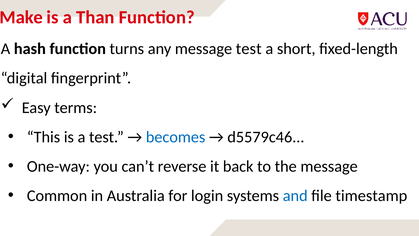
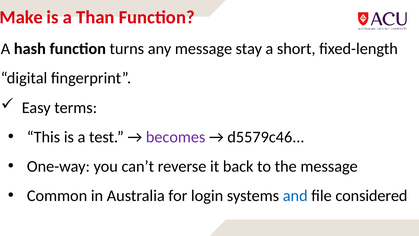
message test: test -> stay (249, 49)
becomes colour: blue -> purple (176, 137)
timestamp: timestamp -> considered (371, 196)
